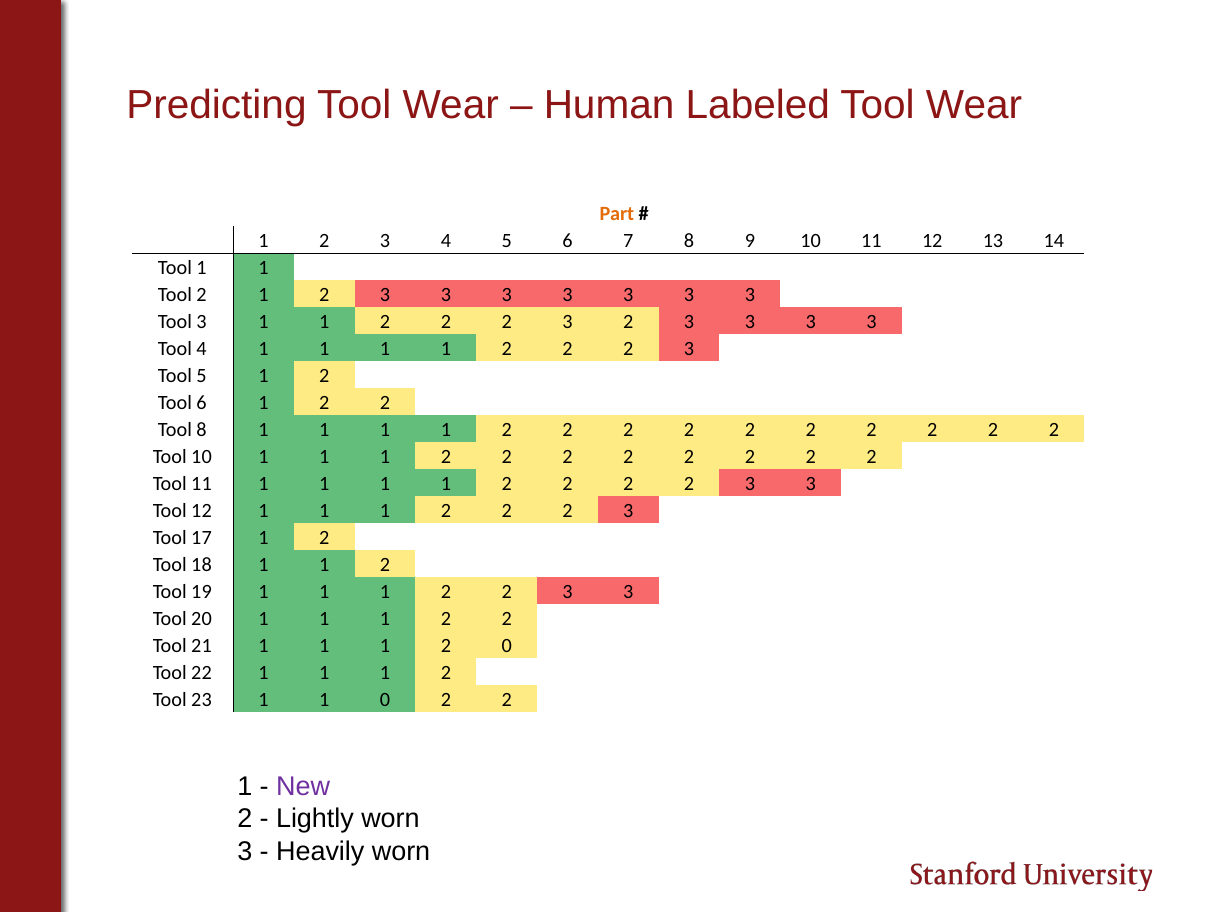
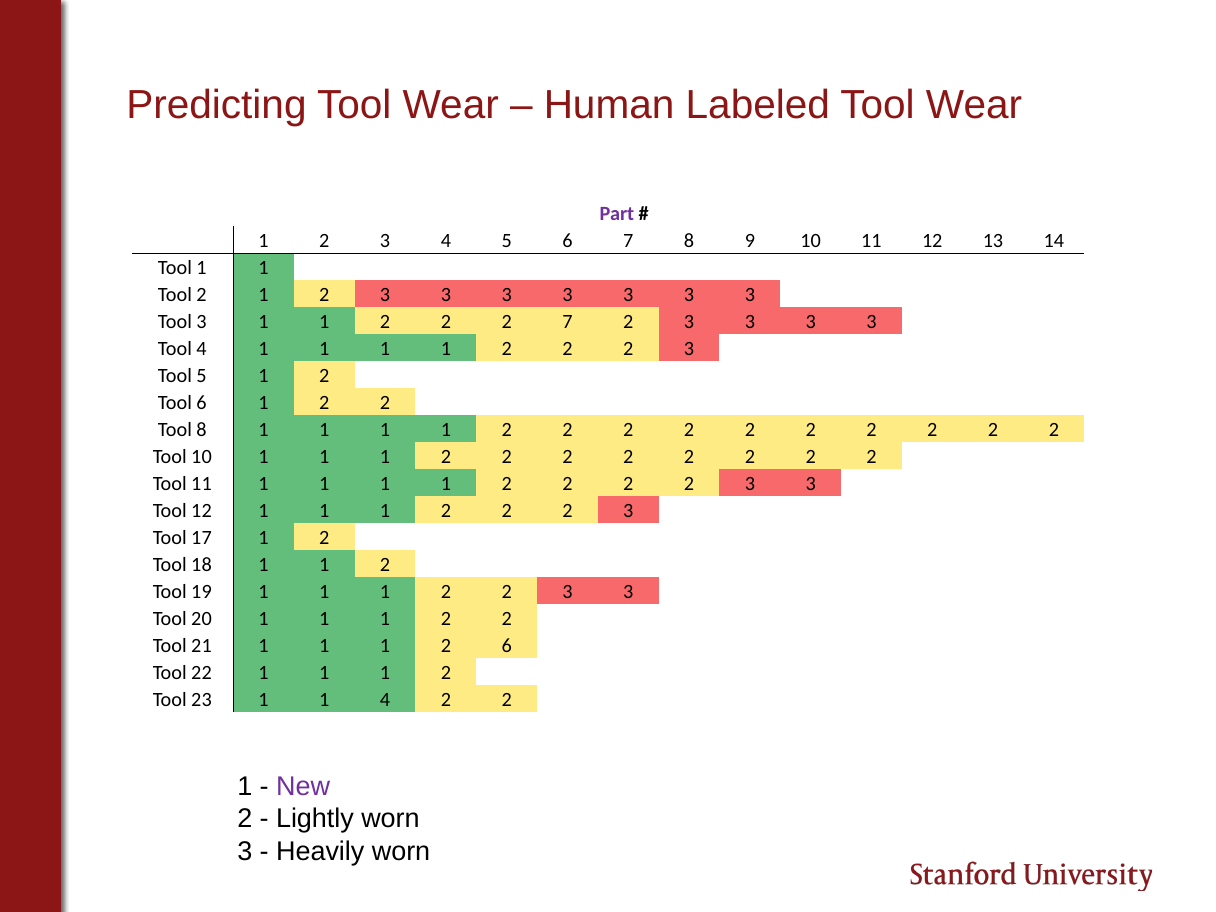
Part colour: orange -> purple (617, 214)
3: 3 -> 7 (567, 322)
2 0: 0 -> 6 (507, 646)
1 0: 0 -> 4 (385, 700)
